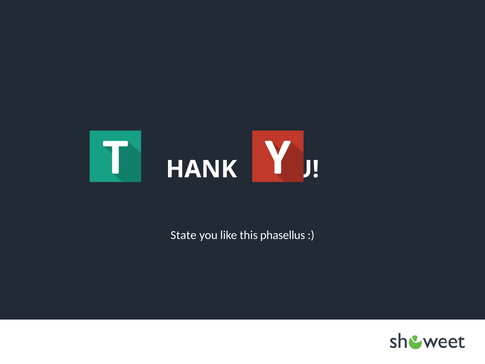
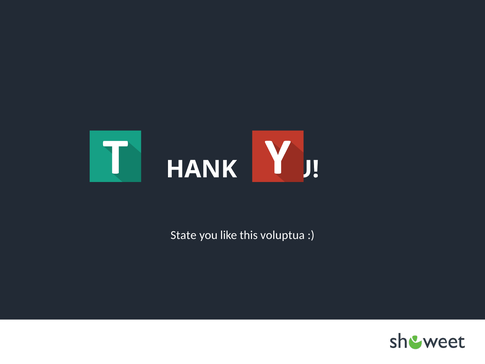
phasellus: phasellus -> voluptua (283, 235)
